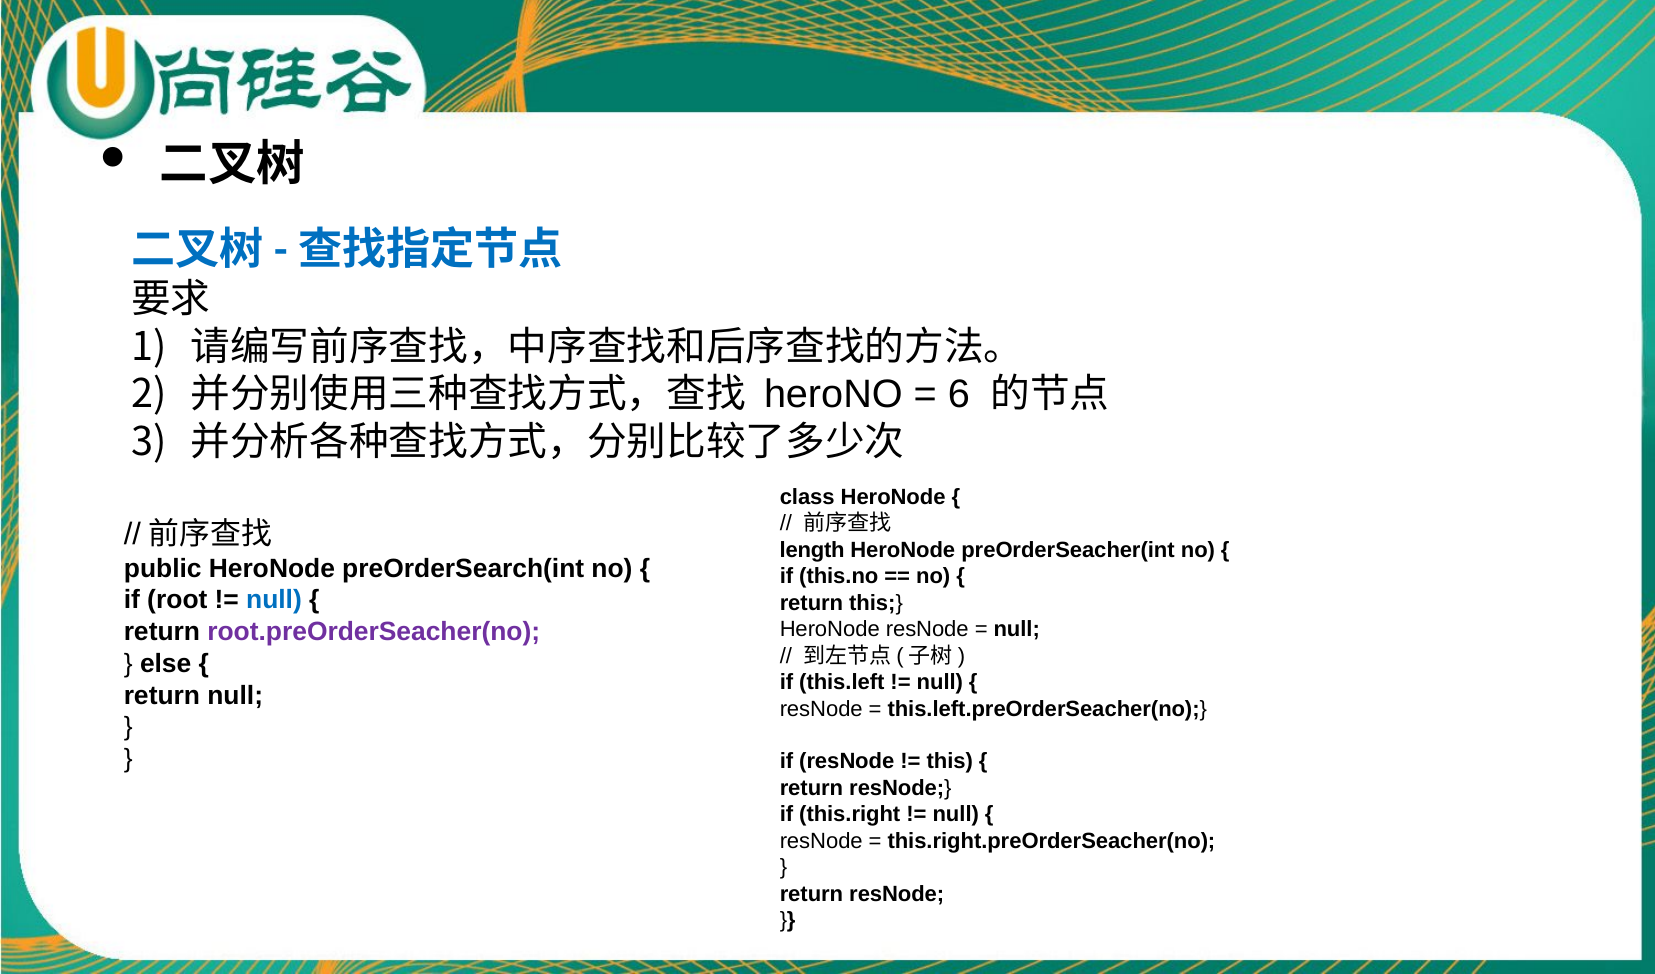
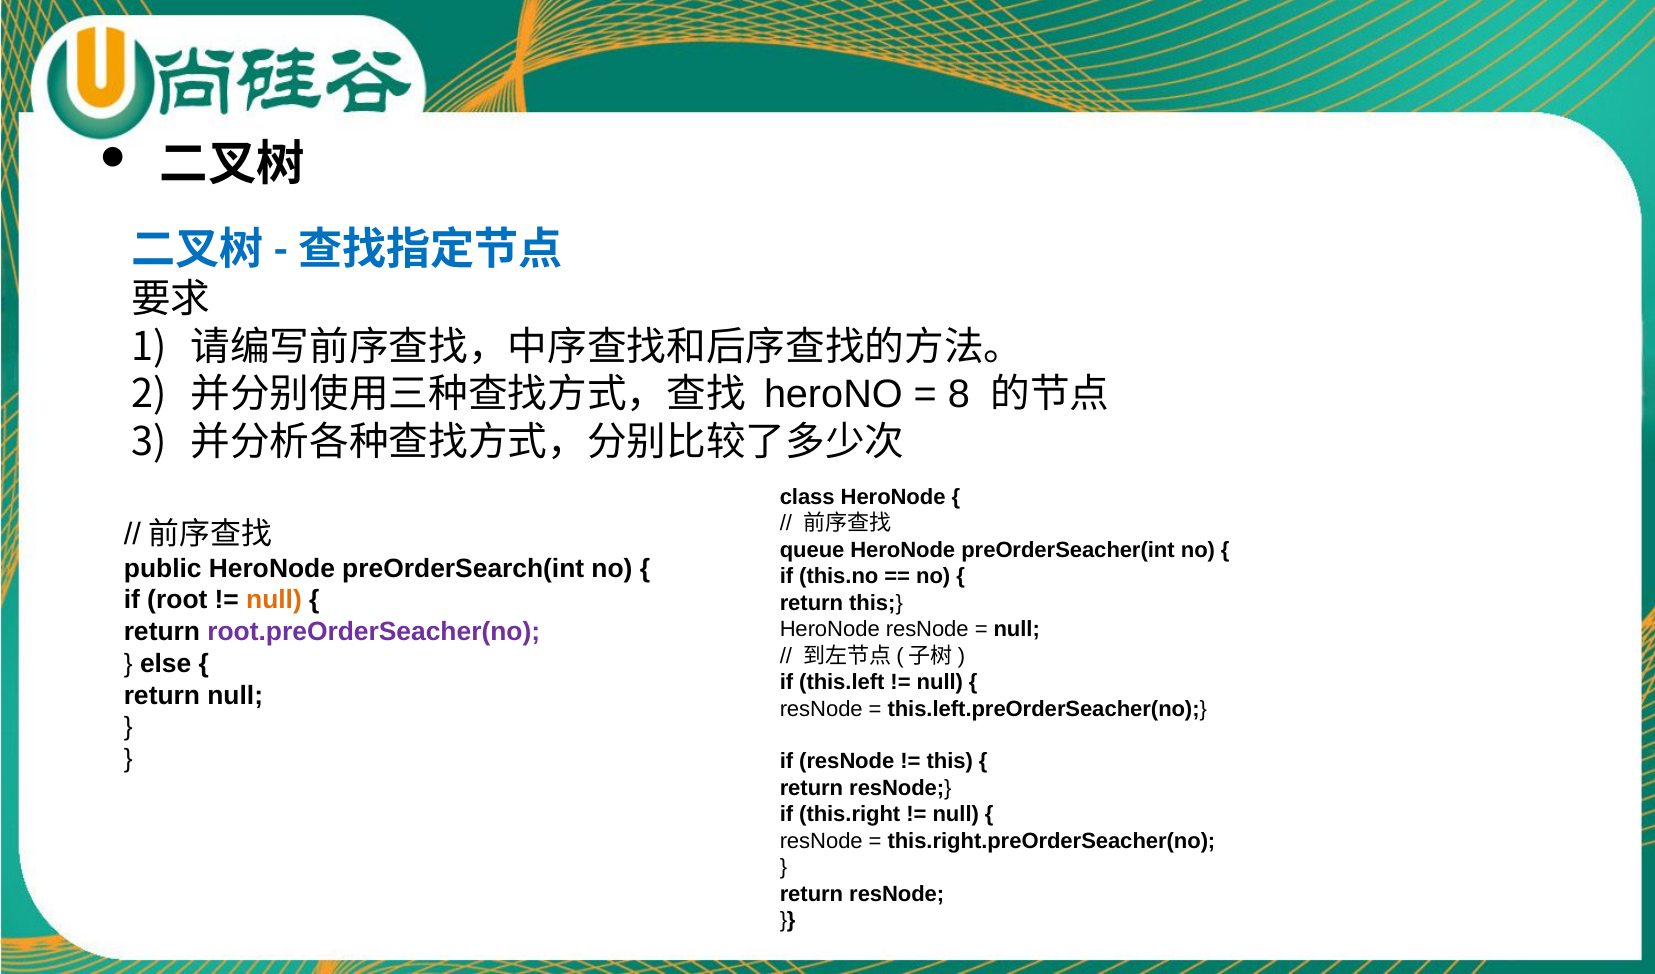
6: 6 -> 8 (959, 395)
length: length -> queue (812, 550)
null colour: blue -> orange (274, 600)
